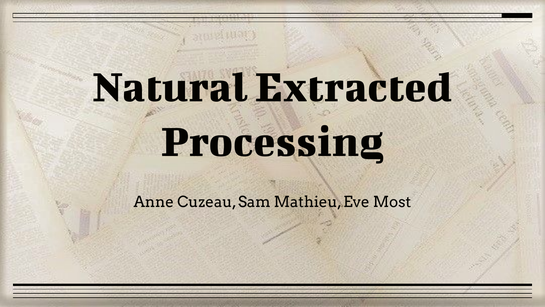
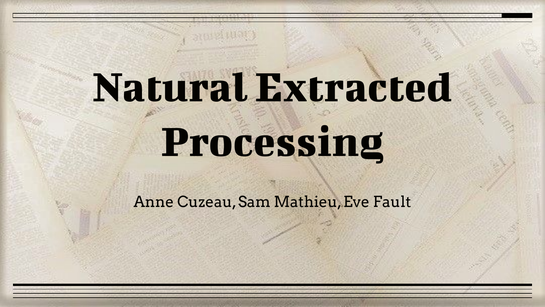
Most: Most -> Fault (392, 202)
